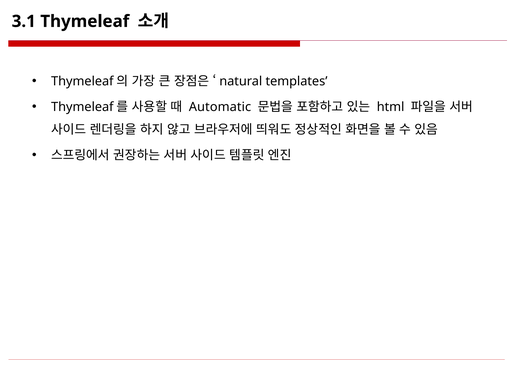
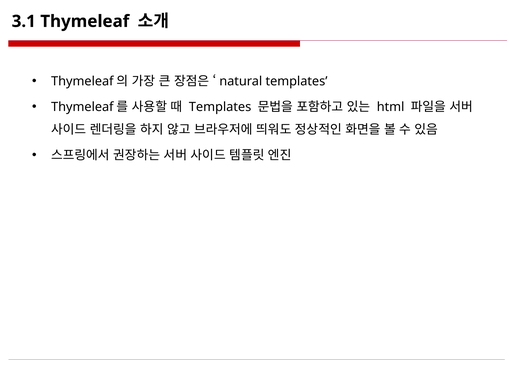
Automatic: Automatic -> Templates (220, 107)
